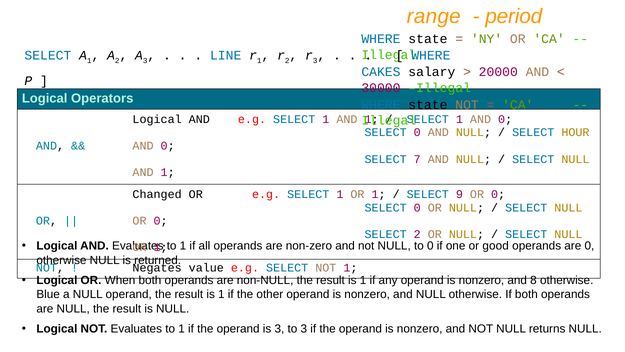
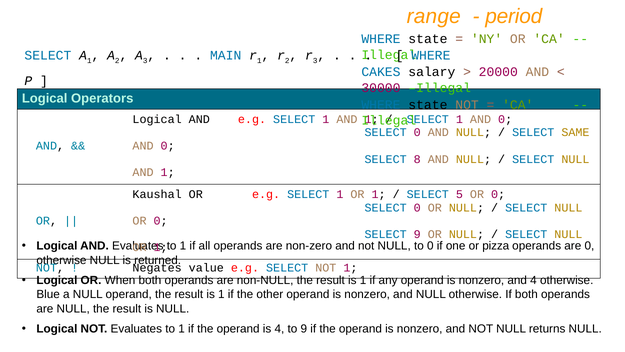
LINE: LINE -> MAIN (226, 55)
HOUR: HOUR -> SAME (575, 132)
7: 7 -> 8 (417, 159)
Changed: Changed -> Kaushal (157, 194)
9: 9 -> 5 (459, 194)
SELECT 2: 2 -> 9 (417, 234)
good: good -> pizza (496, 246)
and 8: 8 -> 4 (533, 280)
is 3: 3 -> 4 (279, 329)
to 3: 3 -> 9 (304, 329)
